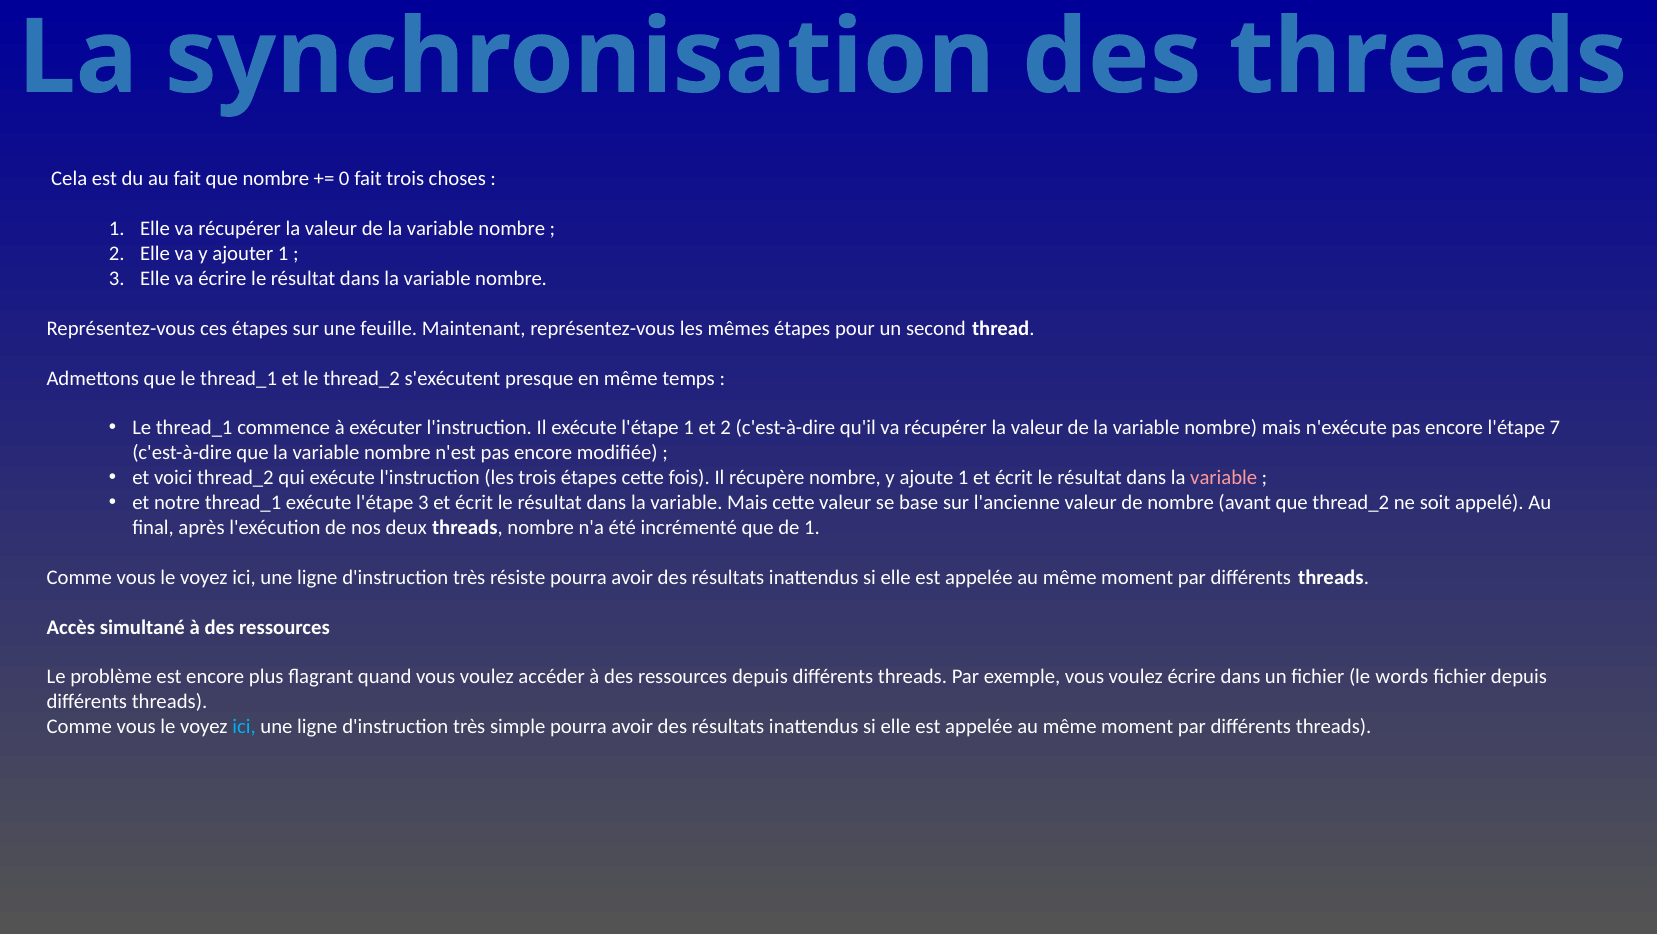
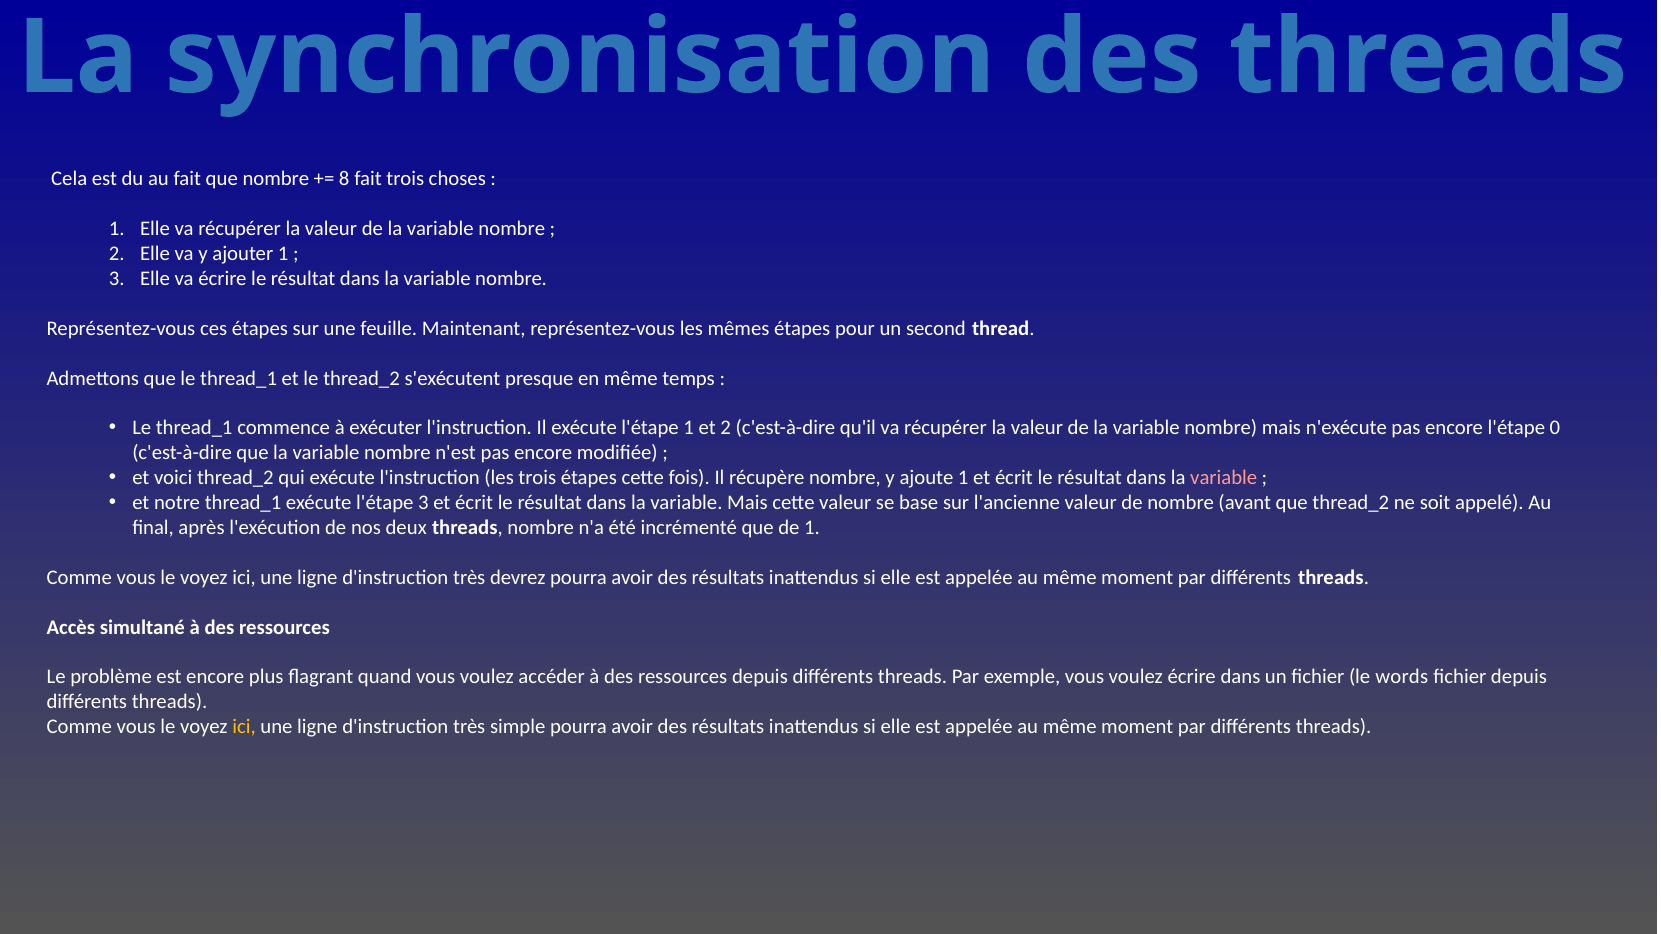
0: 0 -> 8 (344, 179)
7: 7 -> 0 (1555, 428)
résiste: résiste -> devrez (518, 578)
ici colour: light blue -> yellow (244, 727)
